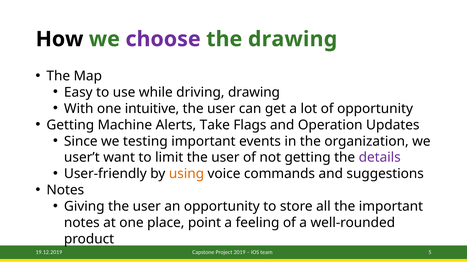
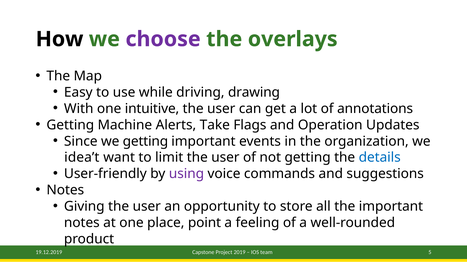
the drawing: drawing -> overlays (293, 39)
of opportunity: opportunity -> annotations (375, 109)
we testing: testing -> getting (145, 142)
user’t: user’t -> idea’t (82, 158)
details colour: purple -> blue (380, 158)
using colour: orange -> purple (186, 174)
